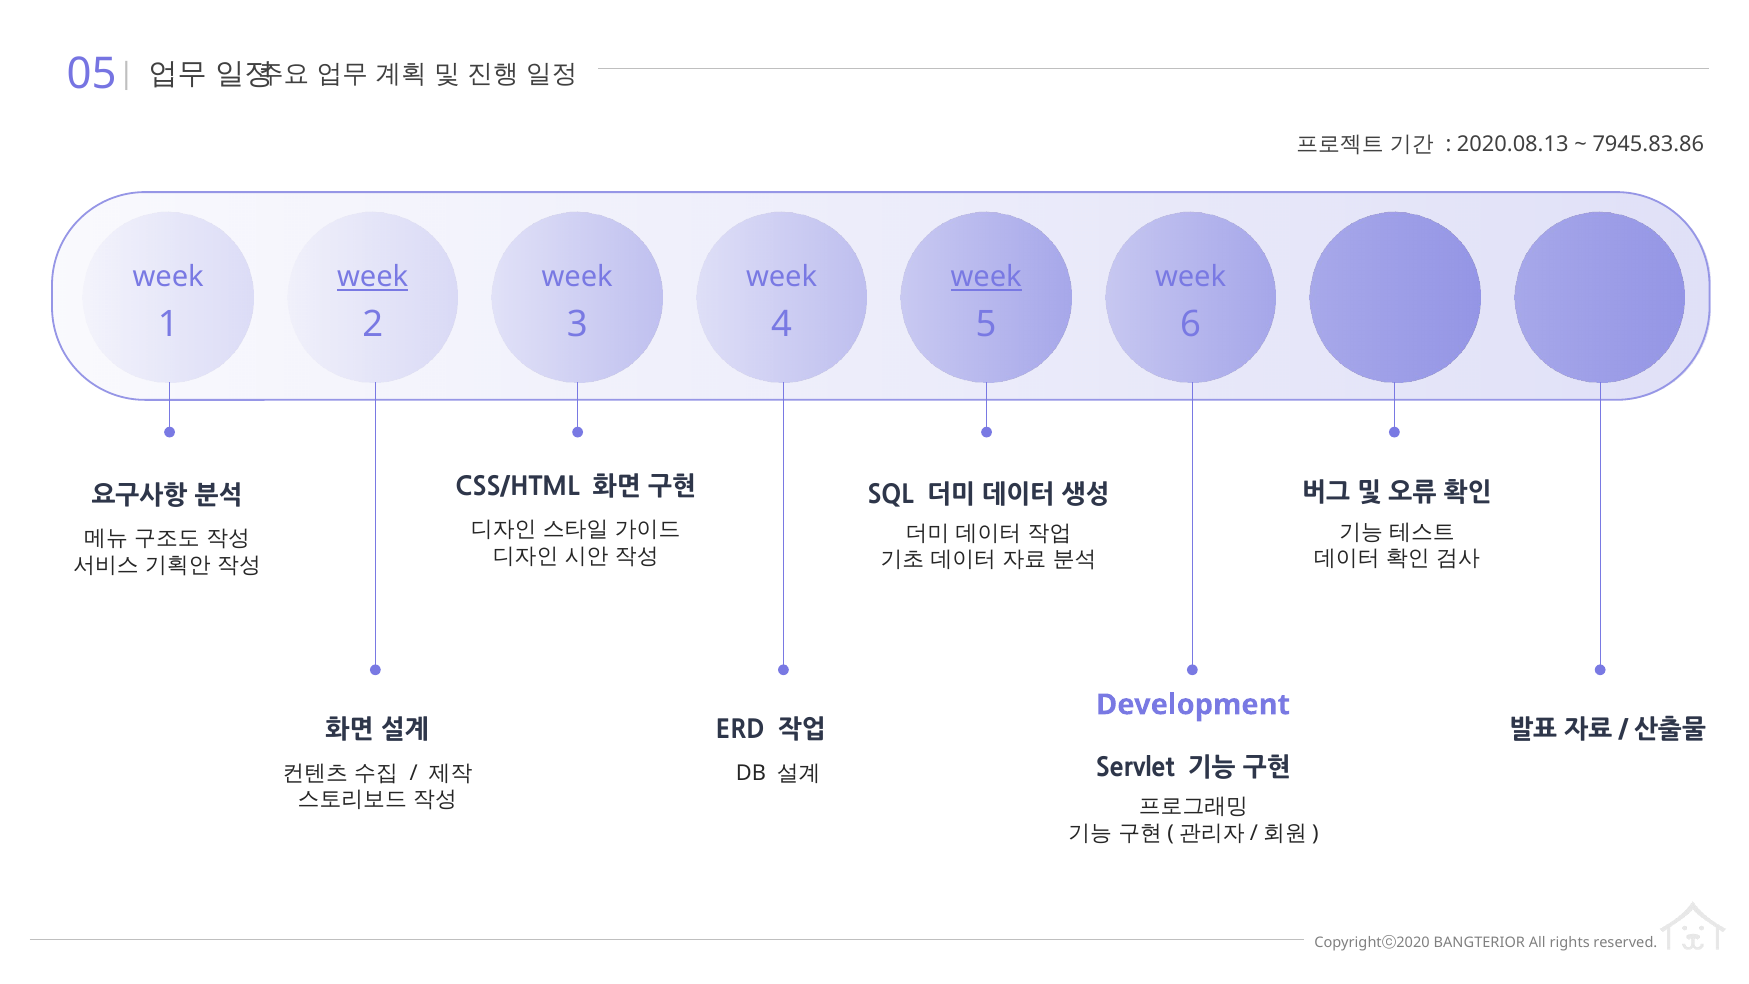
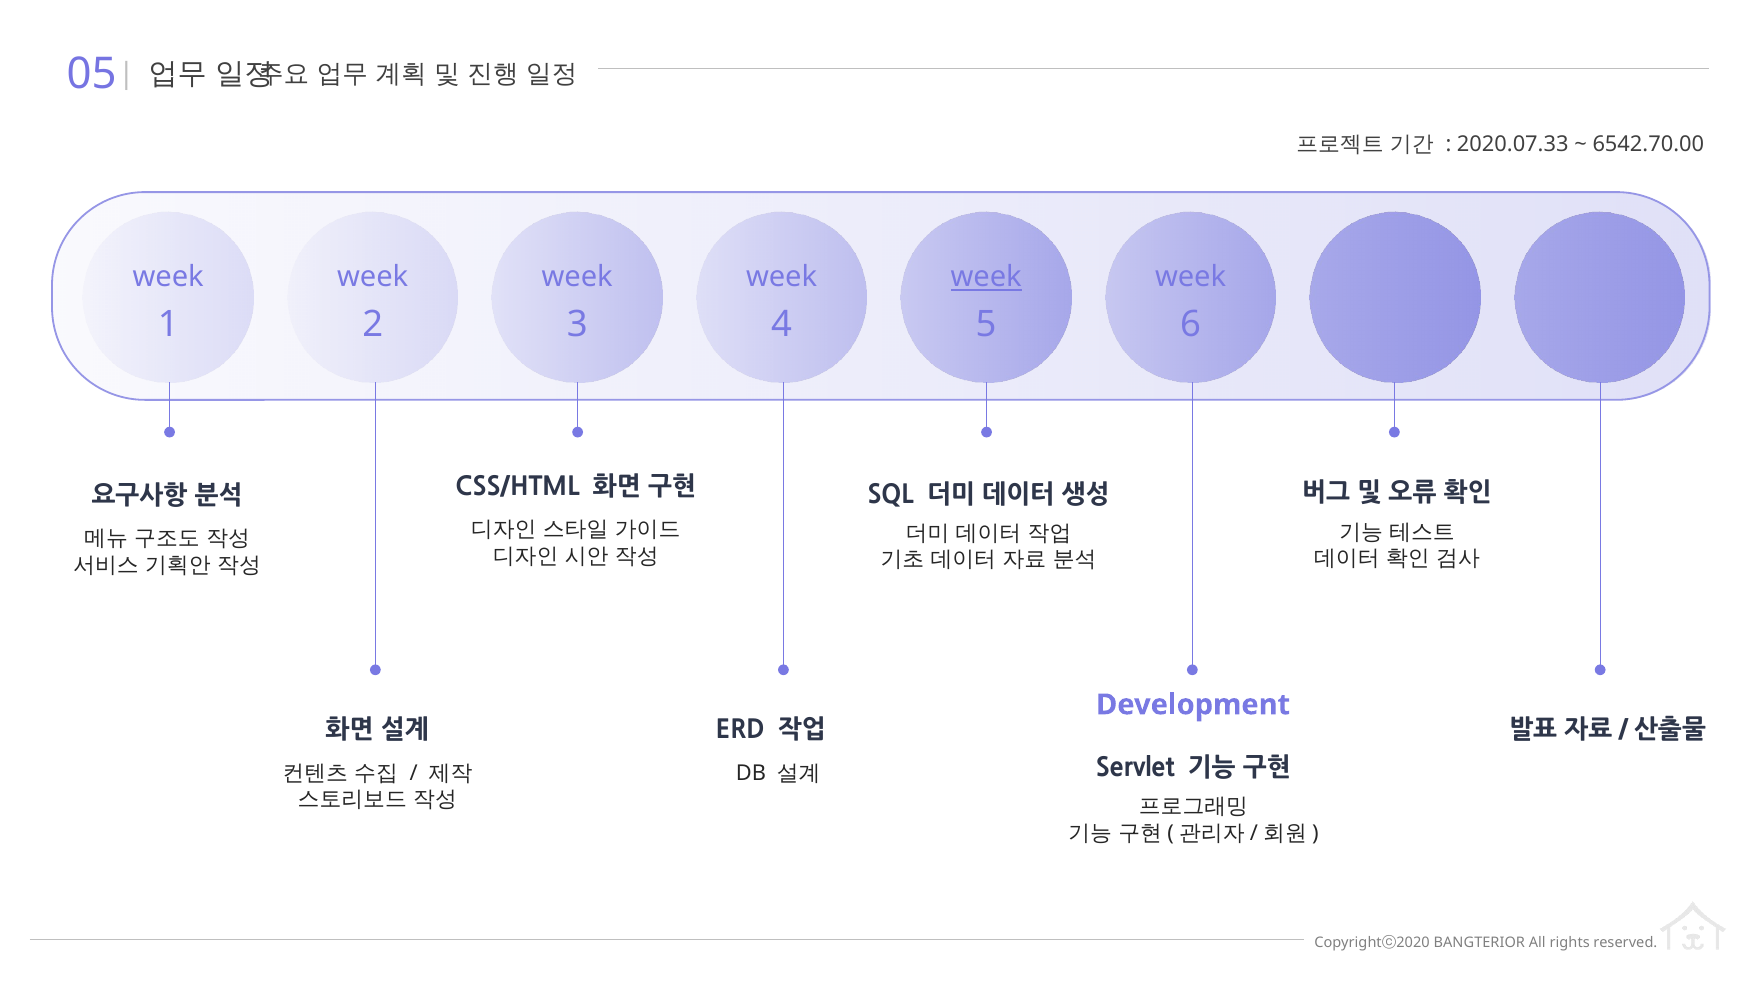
2020.08.13: 2020.08.13 -> 2020.07.33 (1513, 144)
7945.83.86: 7945.83.86 -> 6542.70.00 (1648, 144)
week underline: present -> none (373, 277)
